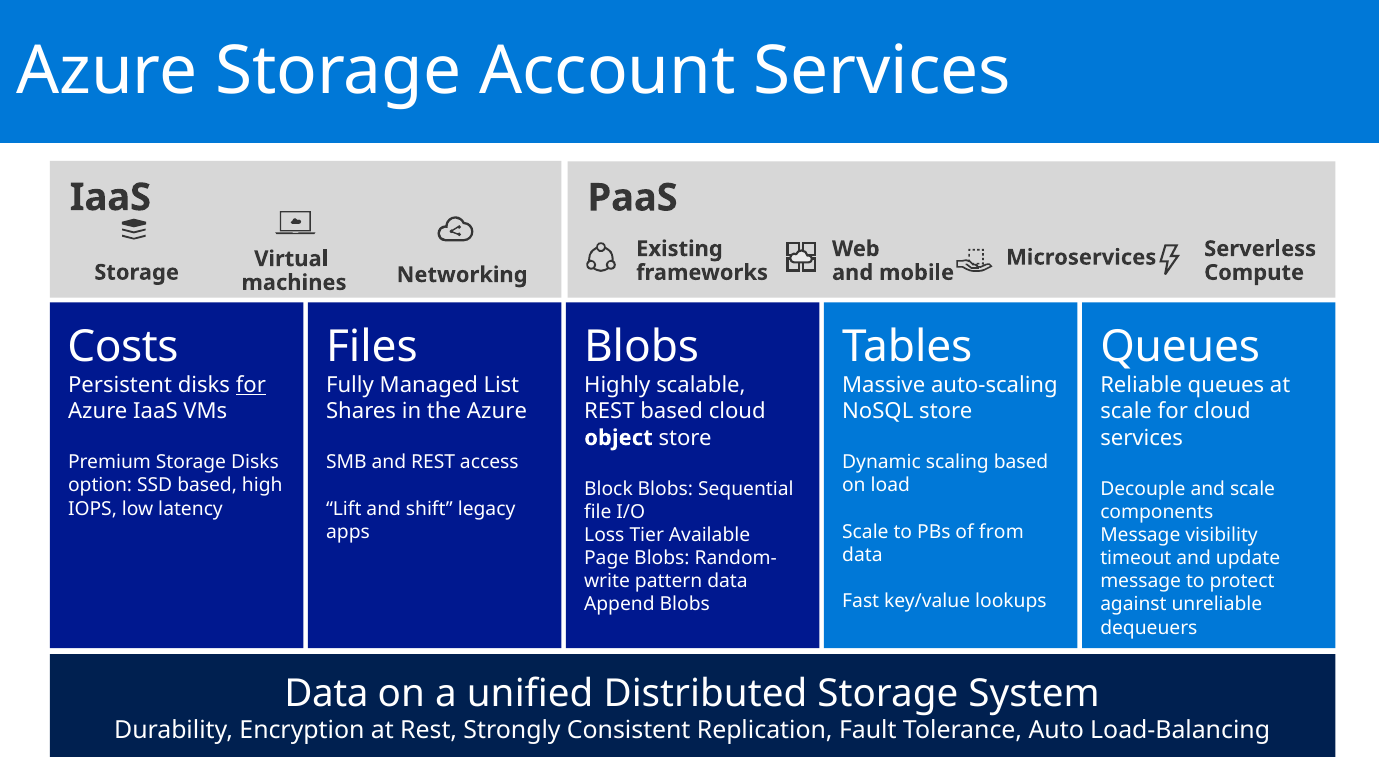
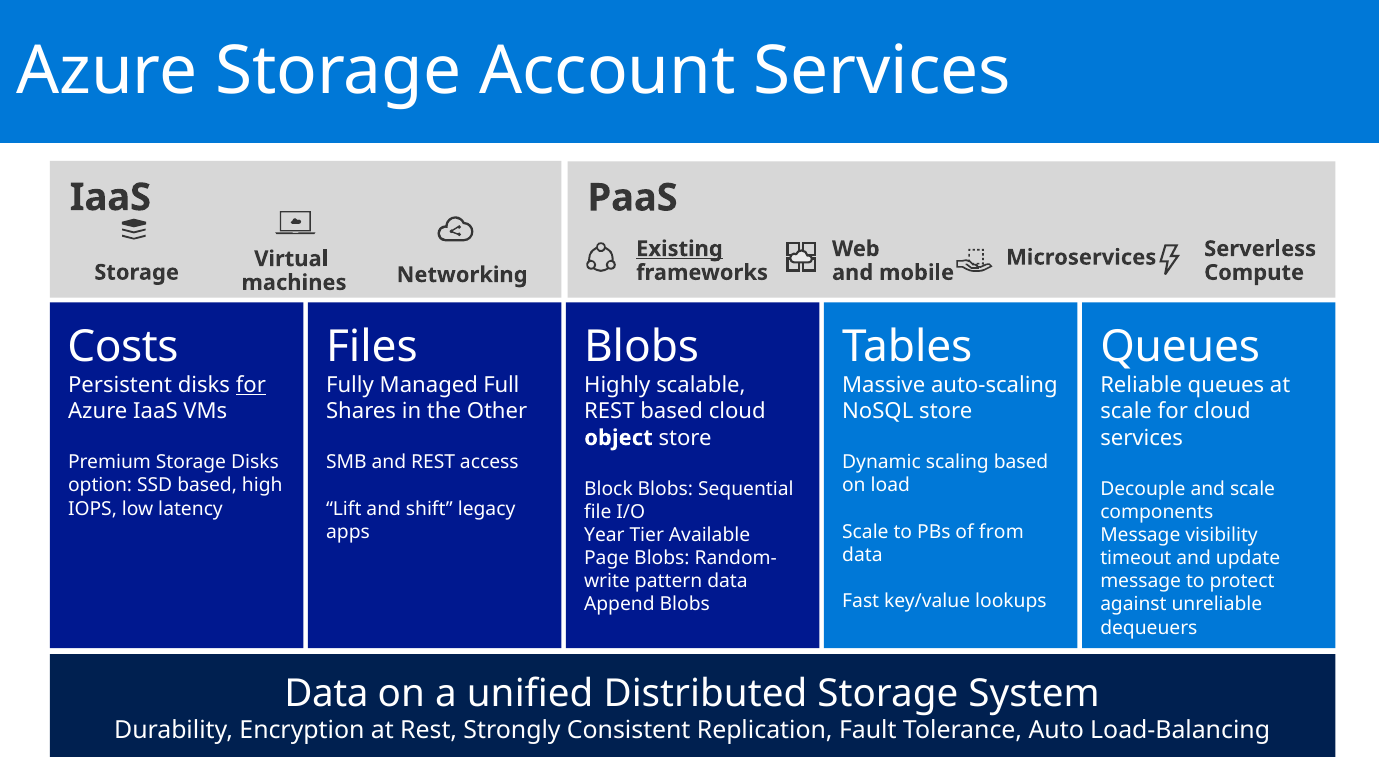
Existing underline: none -> present (679, 249)
List: List -> Full (501, 385)
the Azure: Azure -> Other (497, 412)
Loss: Loss -> Year (604, 536)
